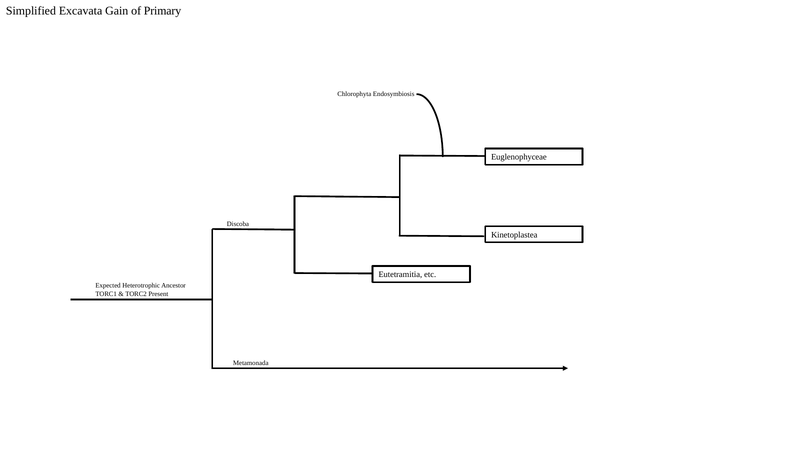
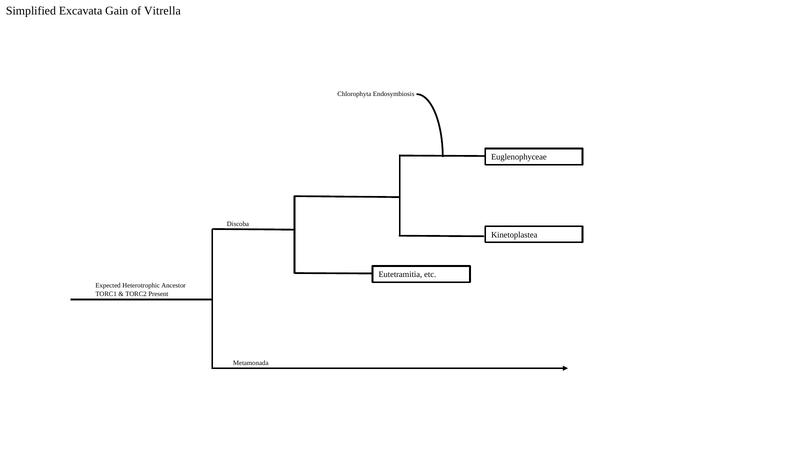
Primary: Primary -> Vitrella (162, 11)
